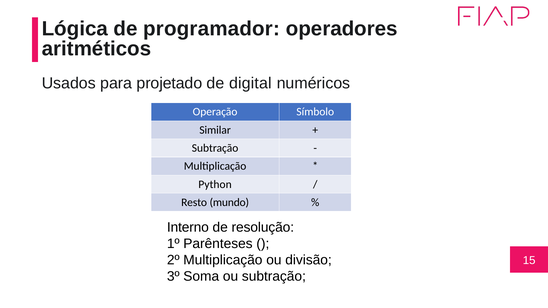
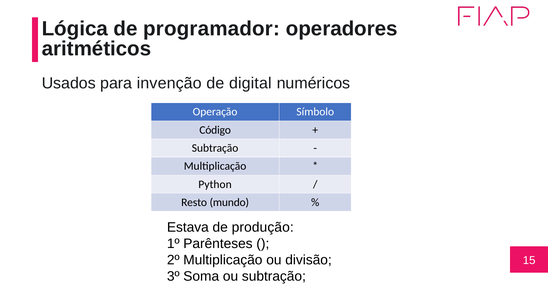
projetado: projetado -> invenção (169, 83)
Similar: Similar -> Código (215, 130)
Interno: Interno -> Estava (188, 227)
resolução: resolução -> produção (263, 227)
